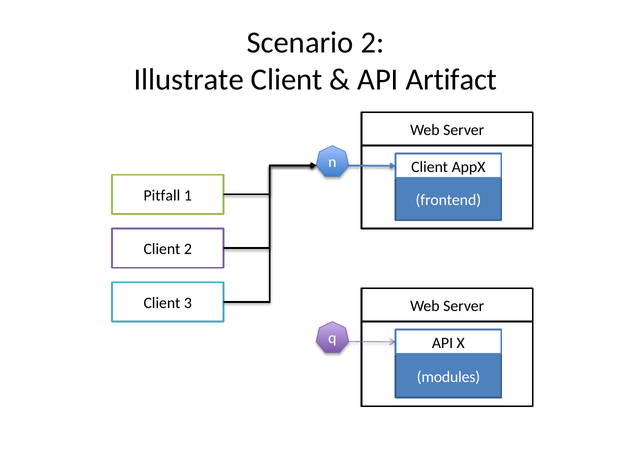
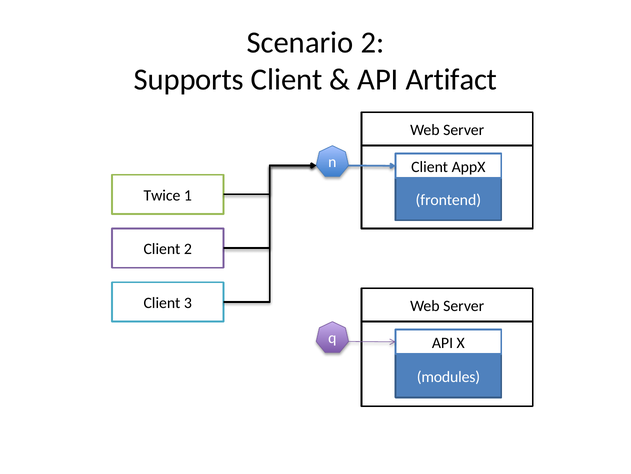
Illustrate: Illustrate -> Supports (189, 79)
Pitfall: Pitfall -> Twice (162, 195)
